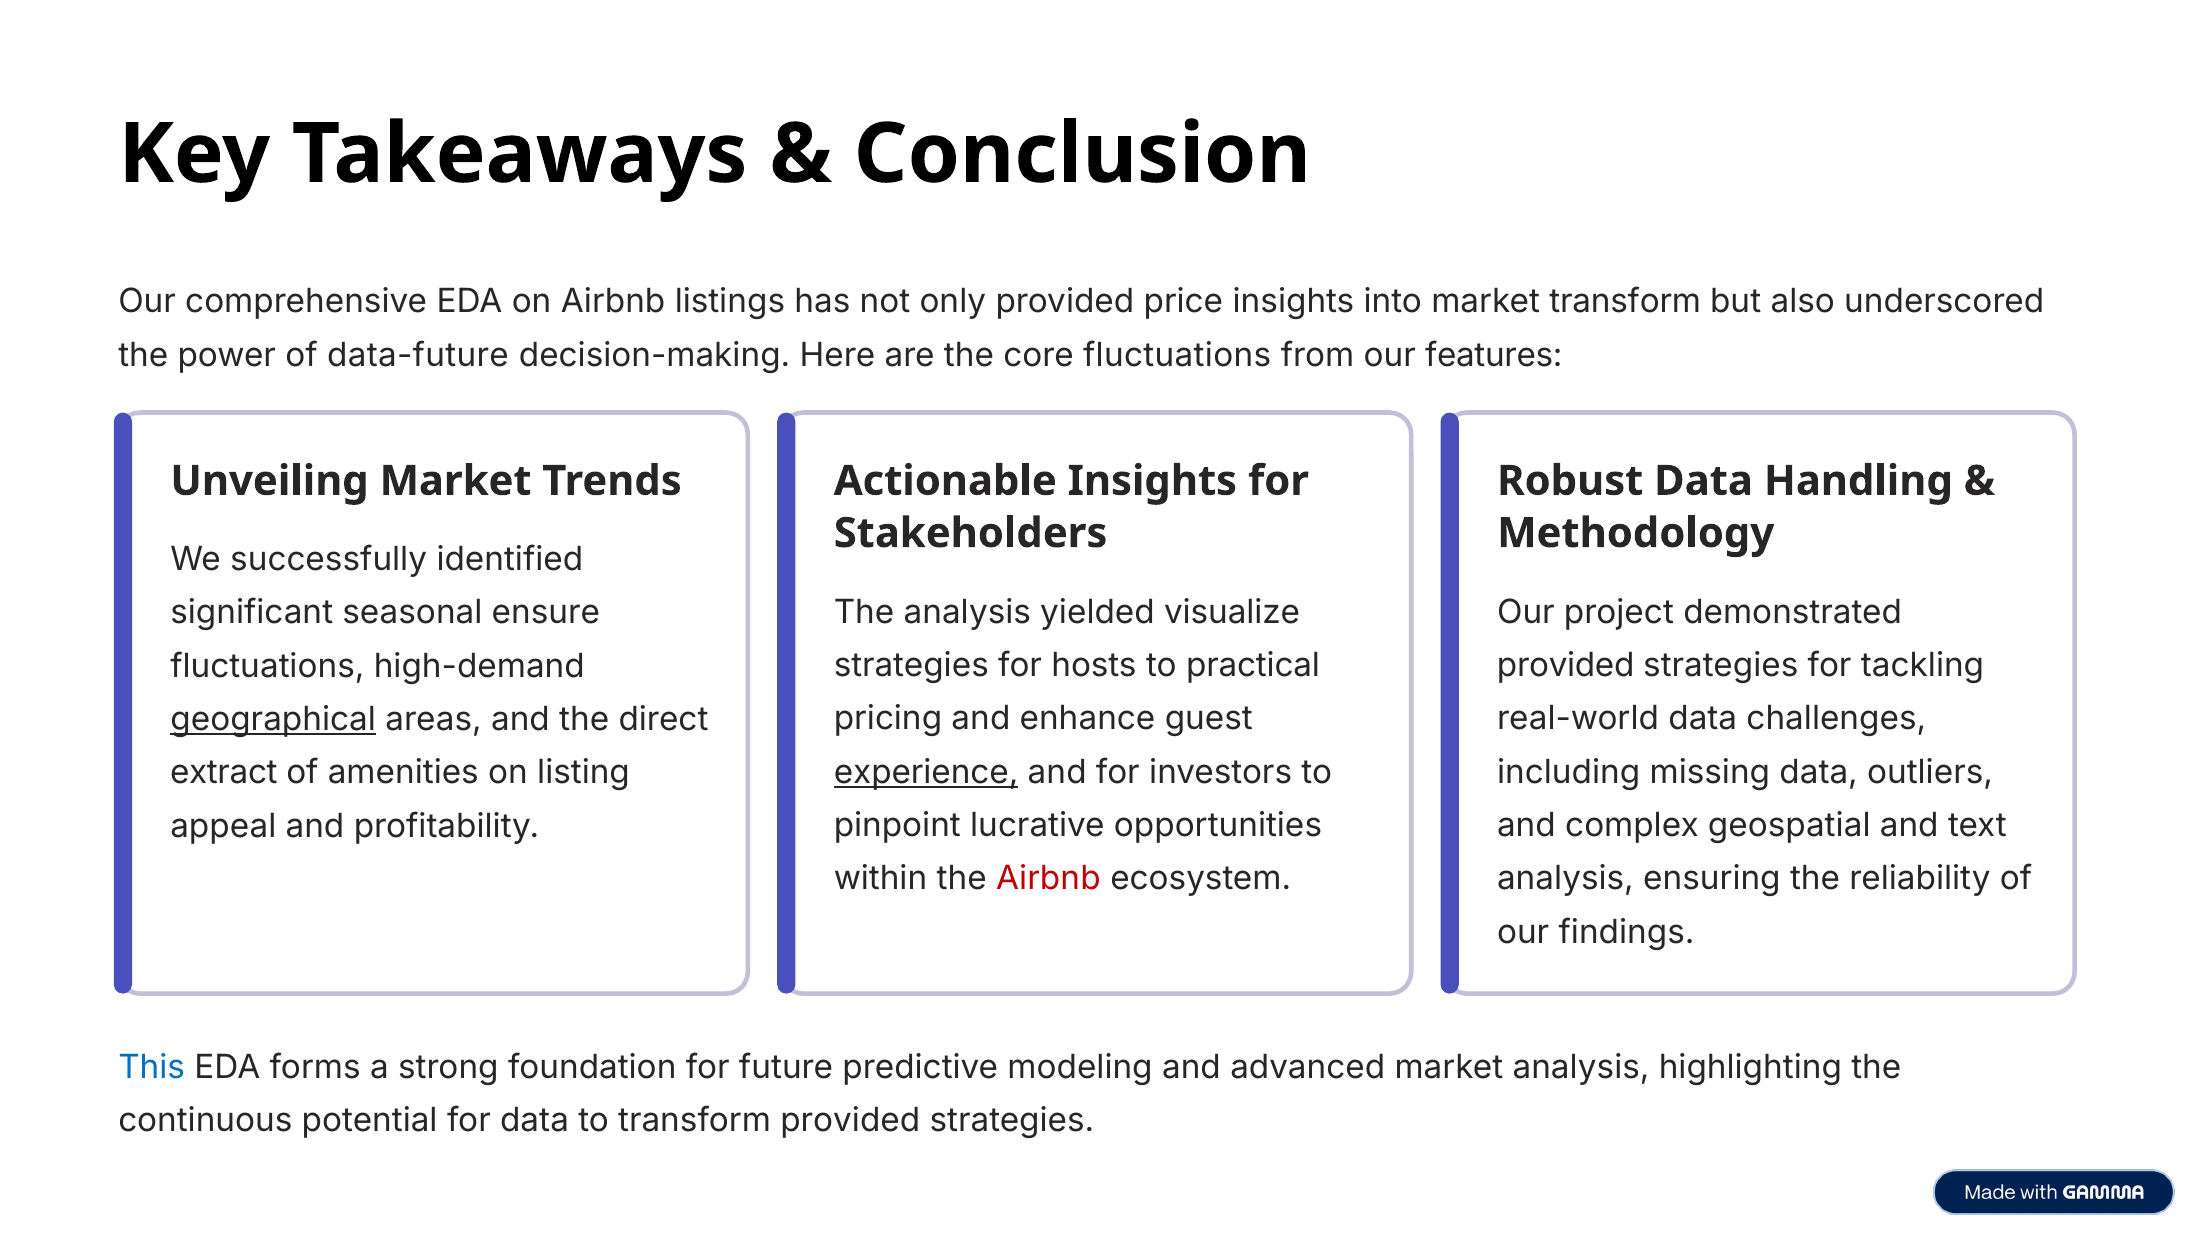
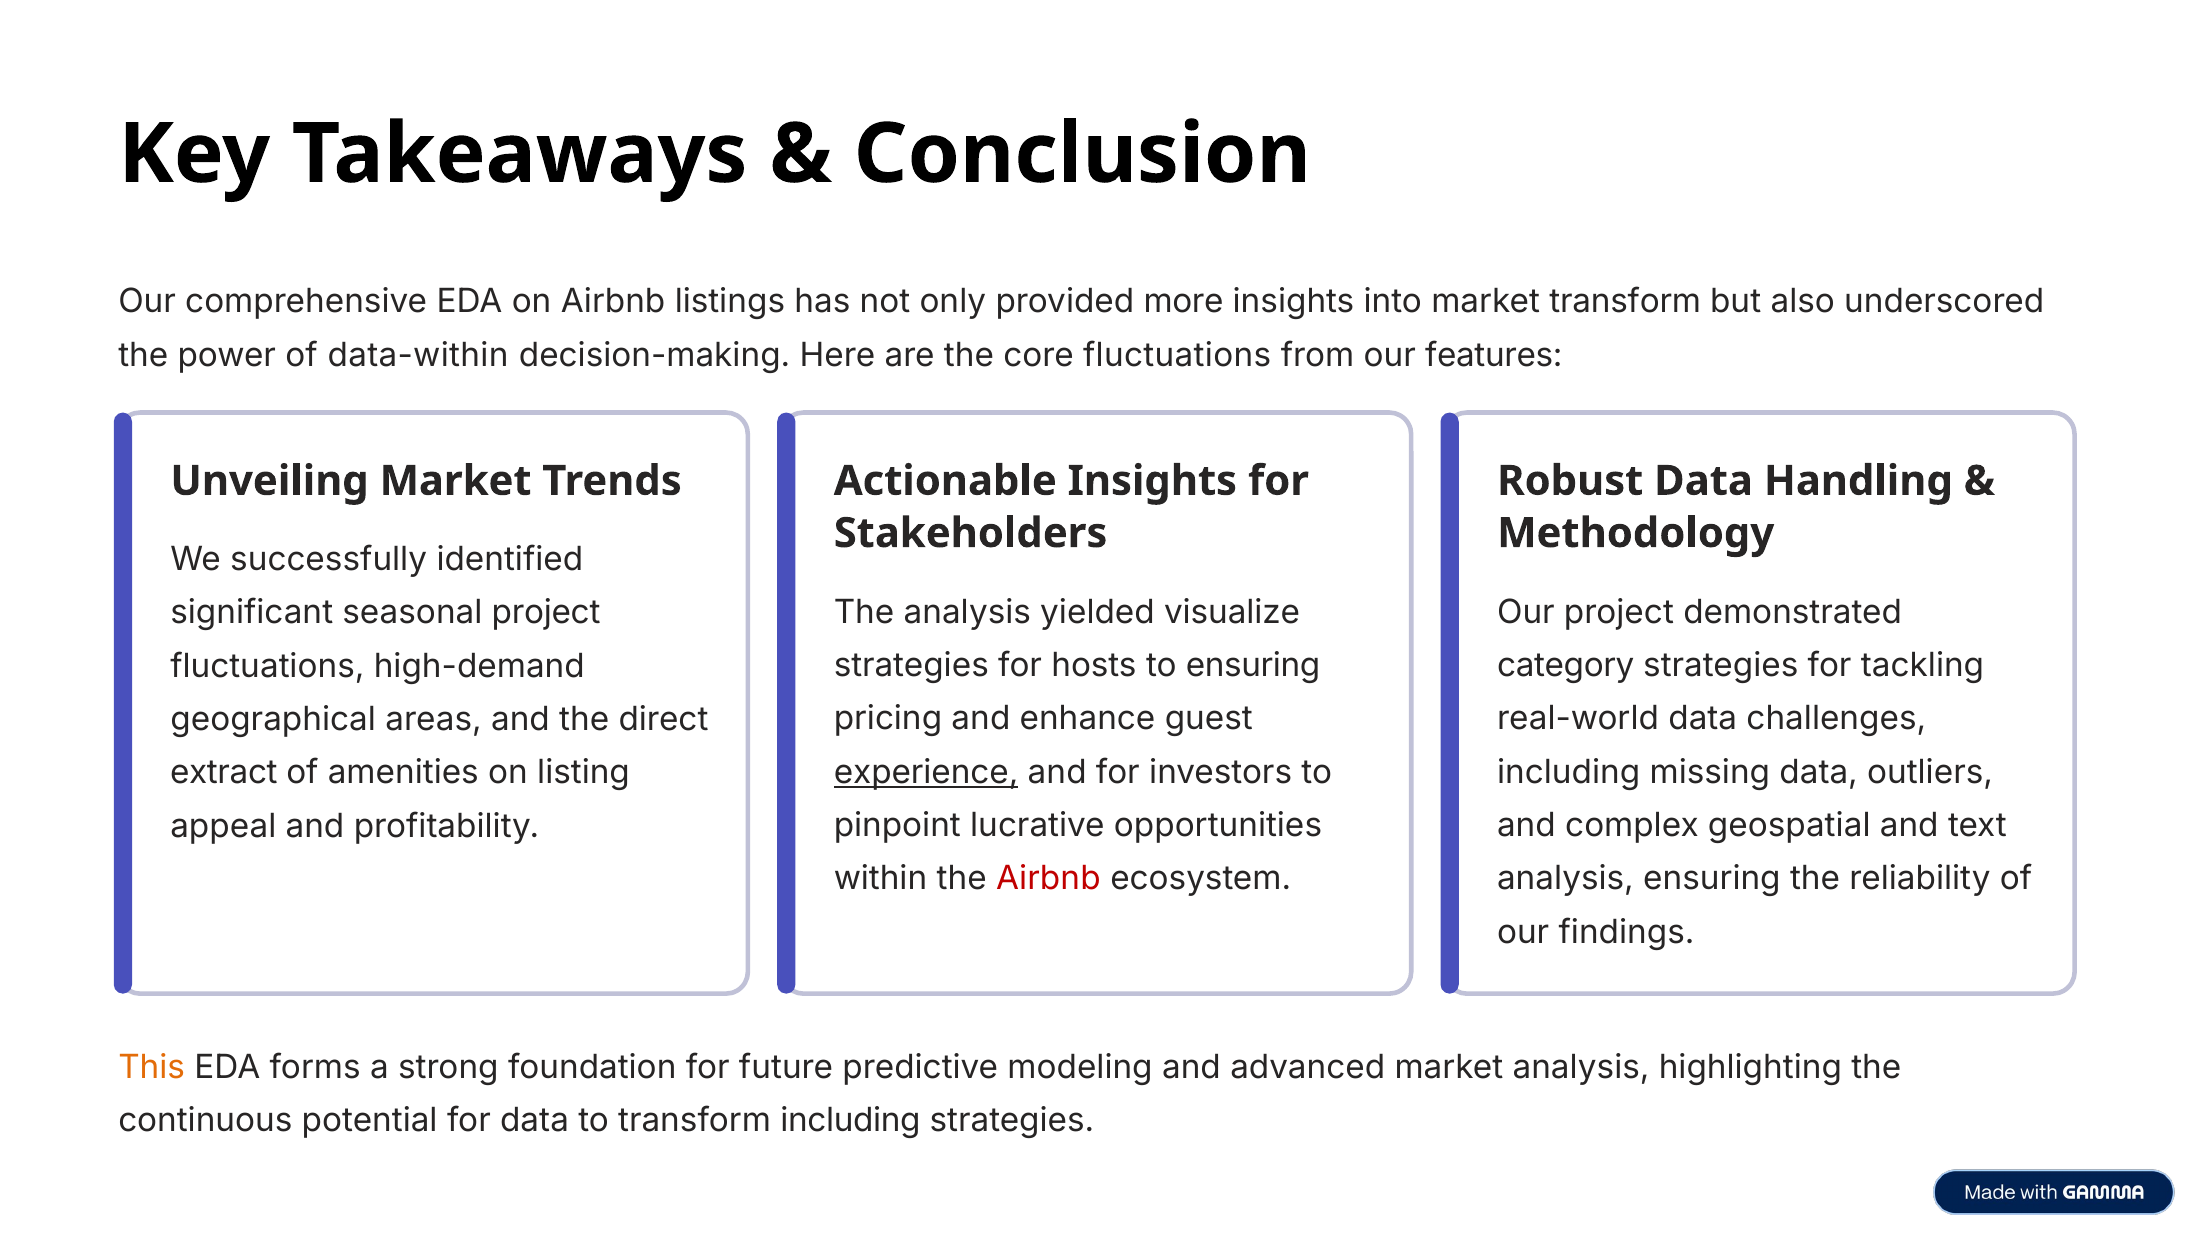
price: price -> more (1184, 302)
data-future: data-future -> data-within (418, 355)
seasonal ensure: ensure -> project (546, 613)
to practical: practical -> ensuring (1253, 666)
provided: provided -> category (1566, 666)
geographical underline: present -> none (273, 720)
This colour: blue -> orange (152, 1068)
transform provided: provided -> including (850, 1121)
